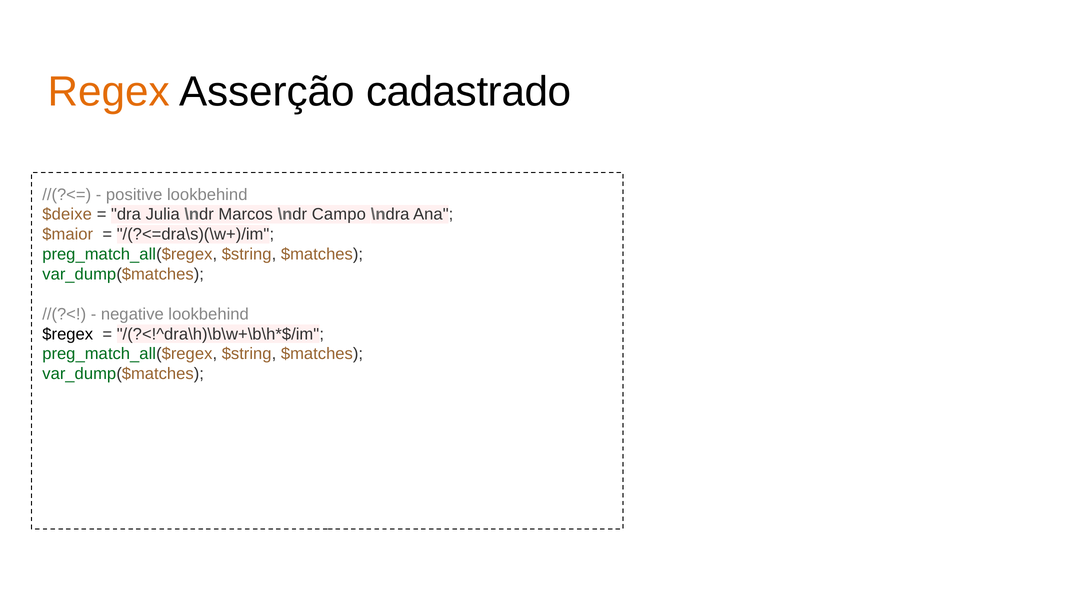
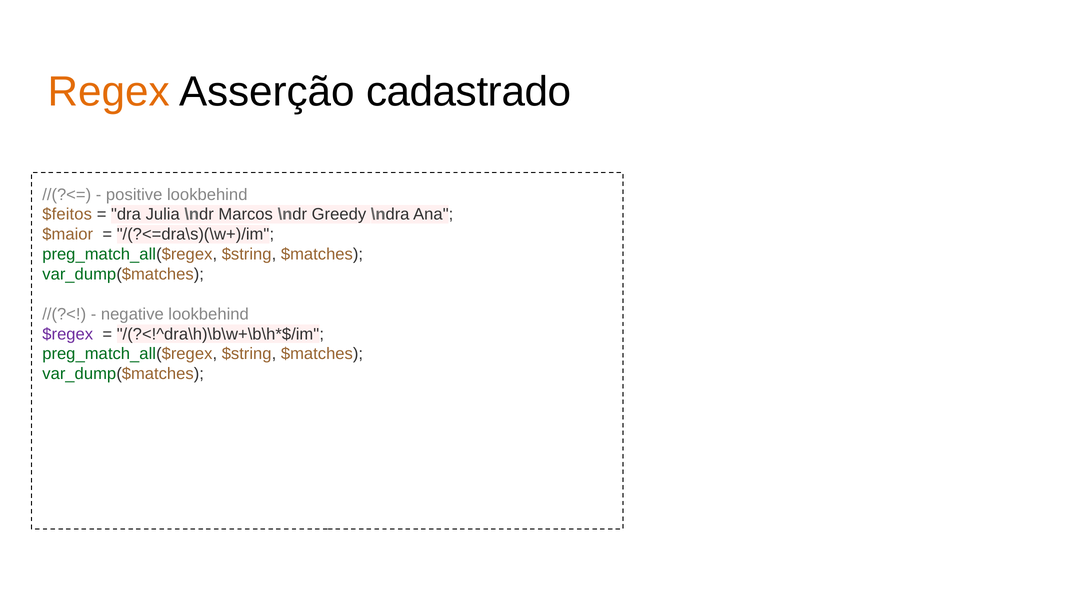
$deixe: $deixe -> $feitos (67, 214)
Campo: Campo -> Greedy (339, 214)
$regex colour: black -> purple (68, 334)
